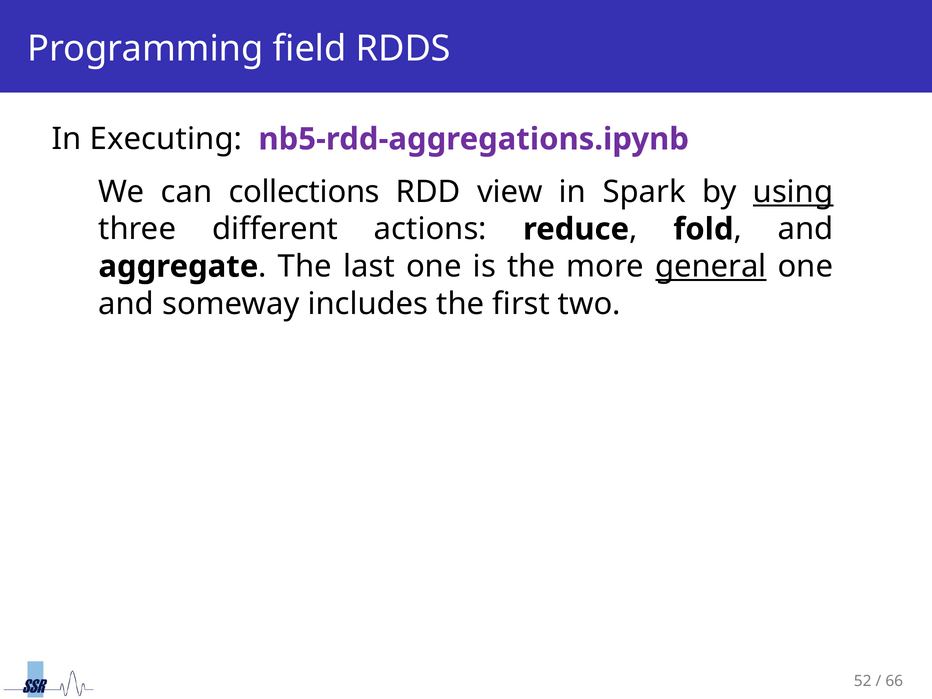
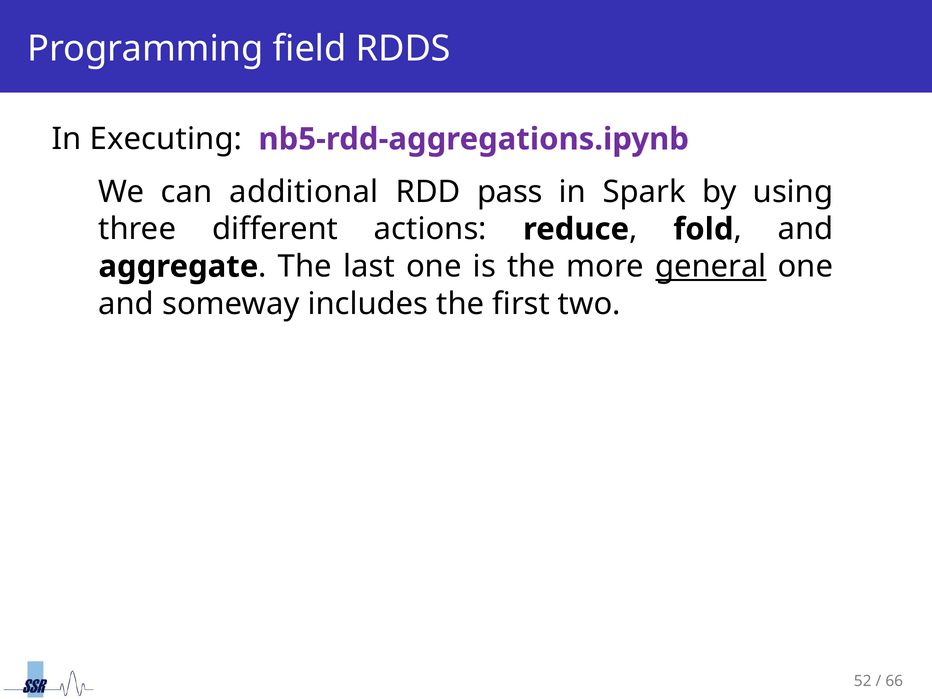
collections: collections -> additional (304, 192)
view: view -> pass (510, 192)
using underline: present -> none (793, 192)
